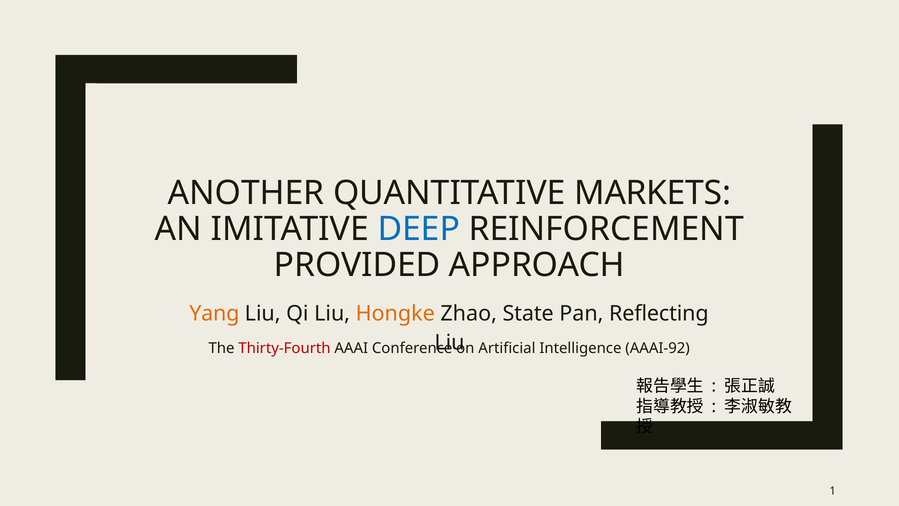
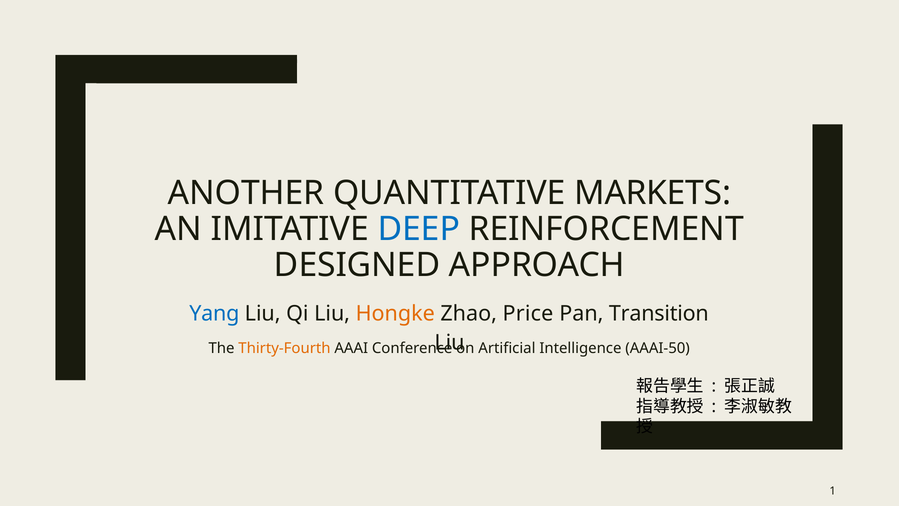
PROVIDED: PROVIDED -> DESIGNED (357, 265)
Yang colour: orange -> blue (214, 313)
State: State -> Price (528, 313)
Reflecting: Reflecting -> Transition (659, 313)
Thirty-Fourth colour: red -> orange (284, 348)
AAAI-92: AAAI-92 -> AAAI-50 (658, 348)
